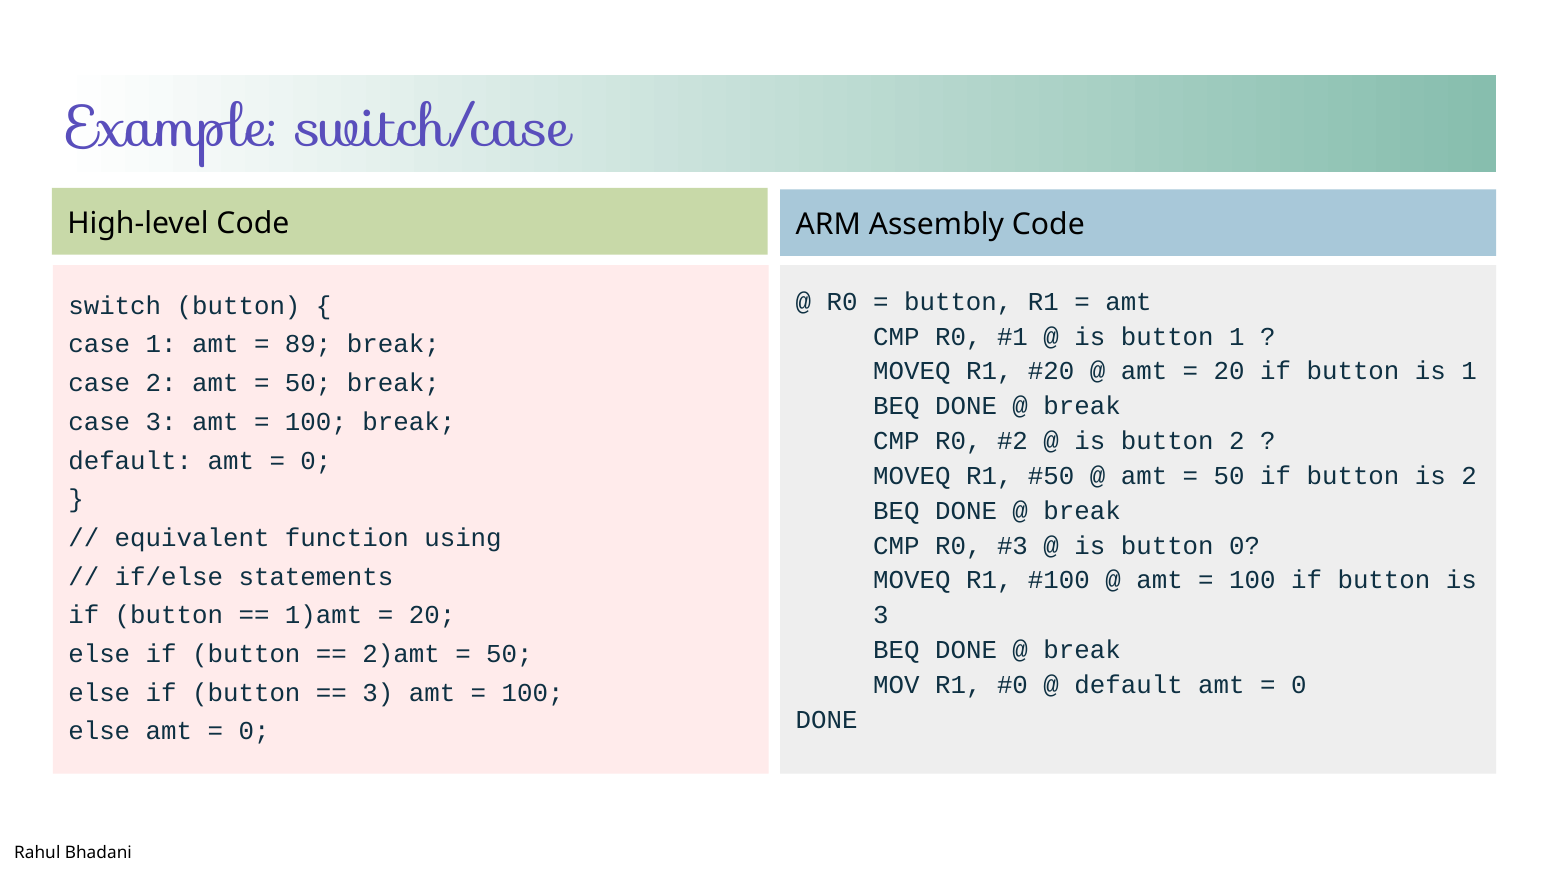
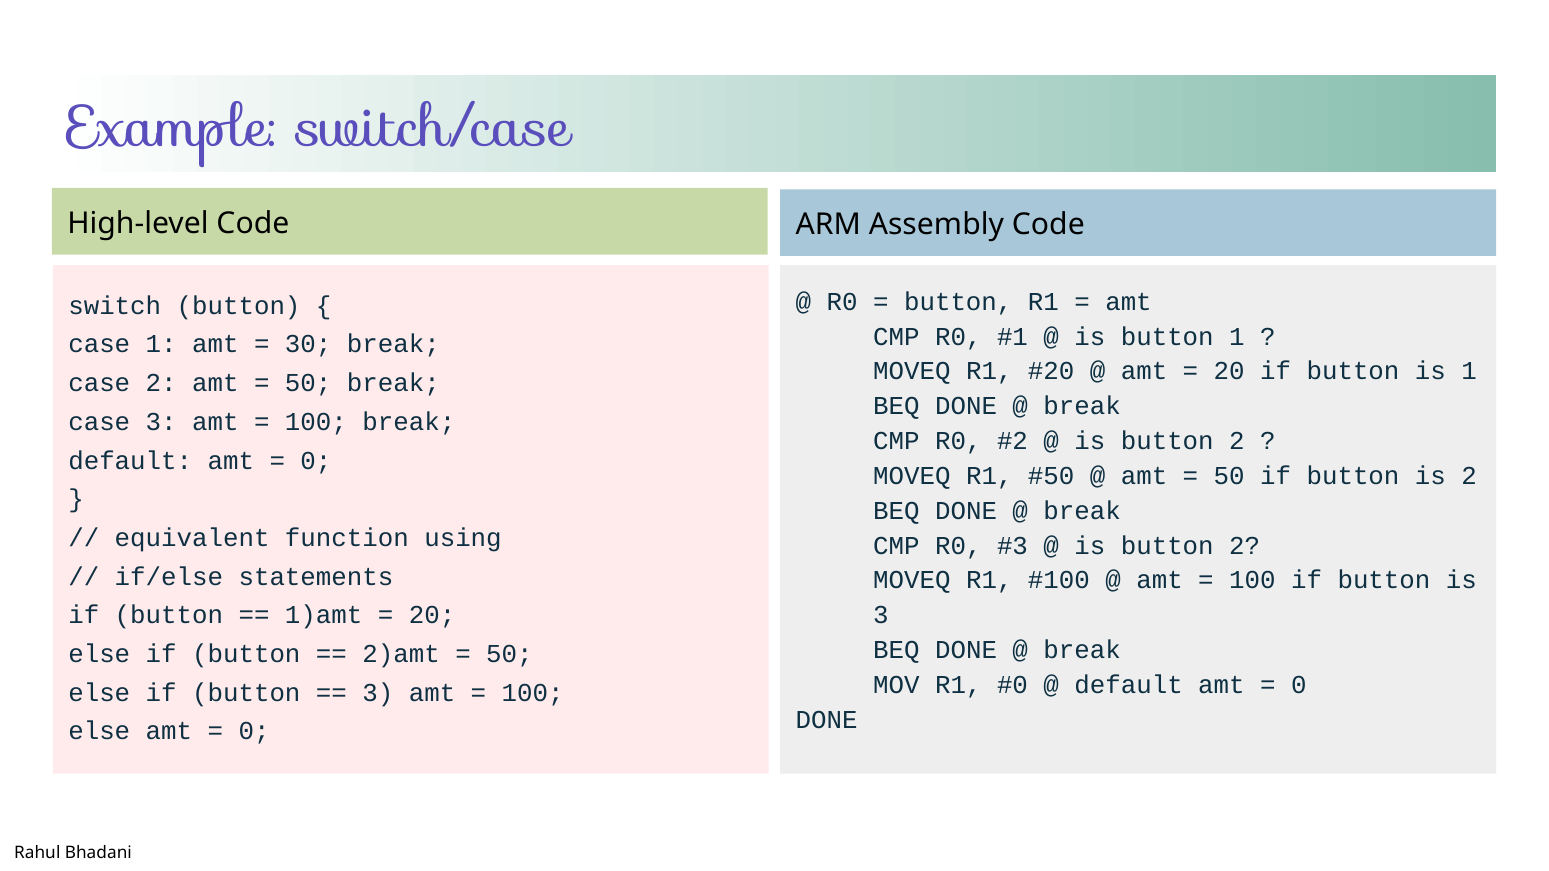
89: 89 -> 30 (308, 345)
0: 0 -> 2 (1245, 546)
